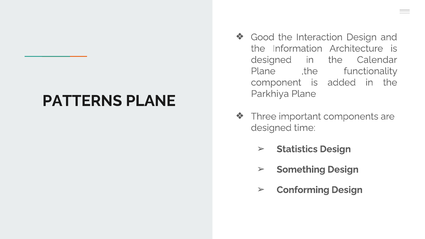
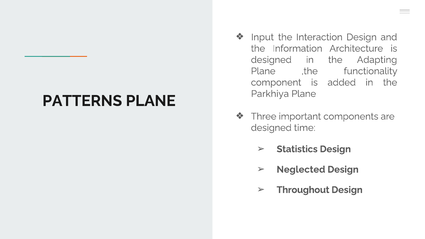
Good: Good -> Input (262, 37)
Calendar: Calendar -> Adapting (377, 60)
Something: Something -> Neglected (301, 170)
Conforming: Conforming -> Throughout (303, 190)
